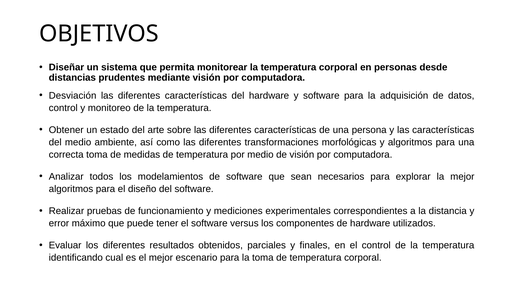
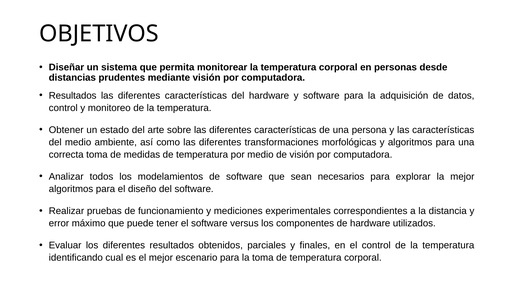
Desviación: Desviación -> Resultados (73, 96)
